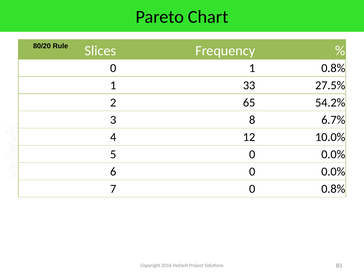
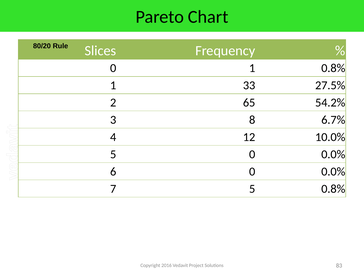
7 0: 0 -> 5 (252, 189)
